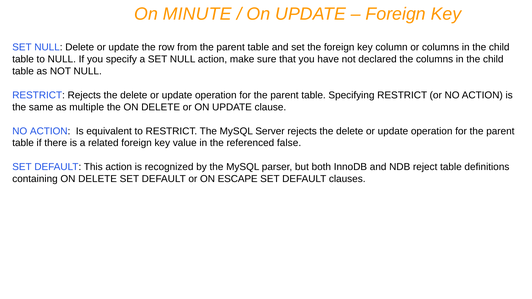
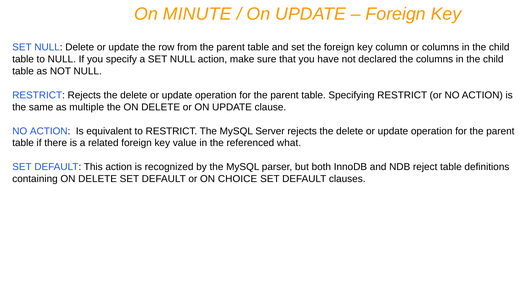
false: false -> what (289, 143)
ESCAPE: ESCAPE -> CHOICE (238, 179)
